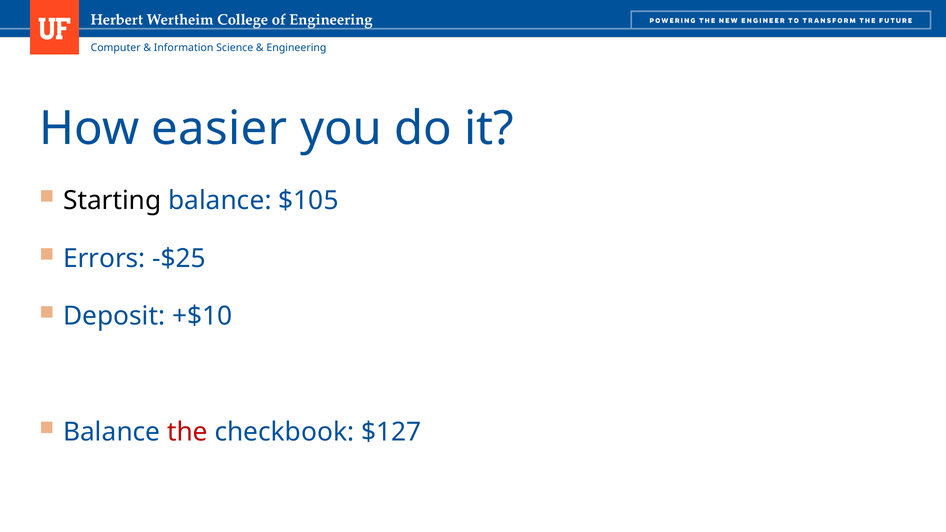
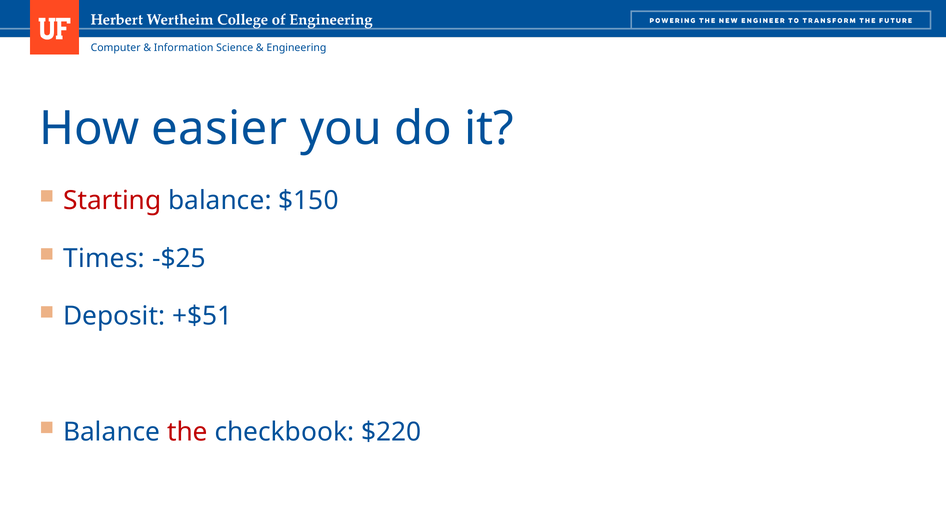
Starting colour: black -> red (112, 201)
$105: $105 -> $150 (308, 201)
Errors: Errors -> Times (104, 258)
+$10: +$10 -> +$51 (202, 316)
$127: $127 -> $220 (391, 432)
